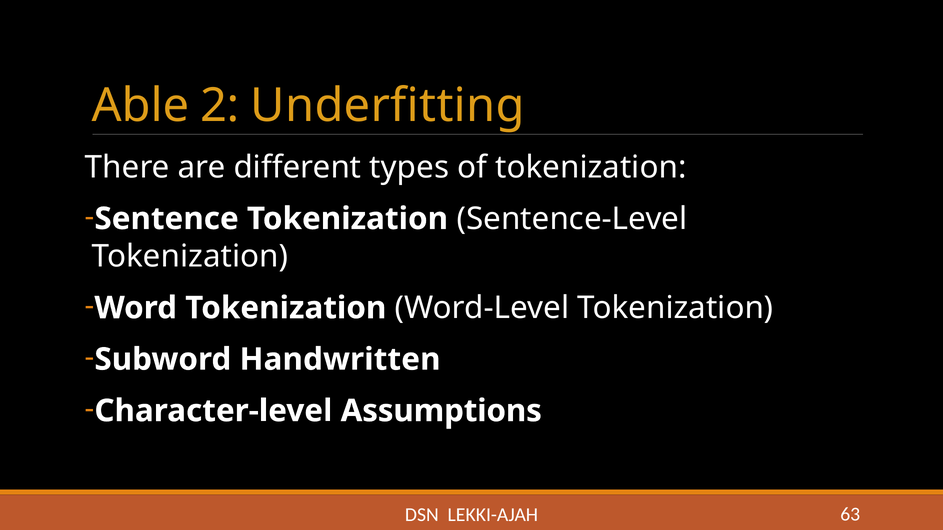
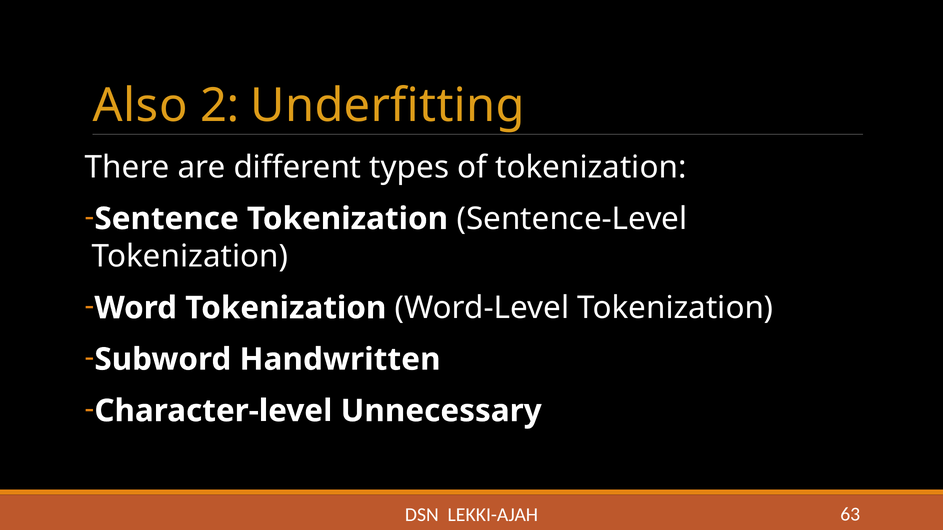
Able: Able -> Also (140, 106)
Assumptions: Assumptions -> Unnecessary (441, 411)
